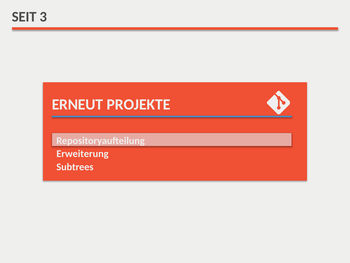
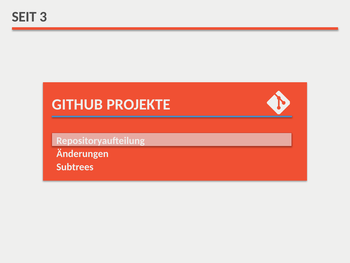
ERNEUT: ERNEUT -> GITHUB (77, 104)
Erweiterung: Erweiterung -> Änderungen (82, 154)
